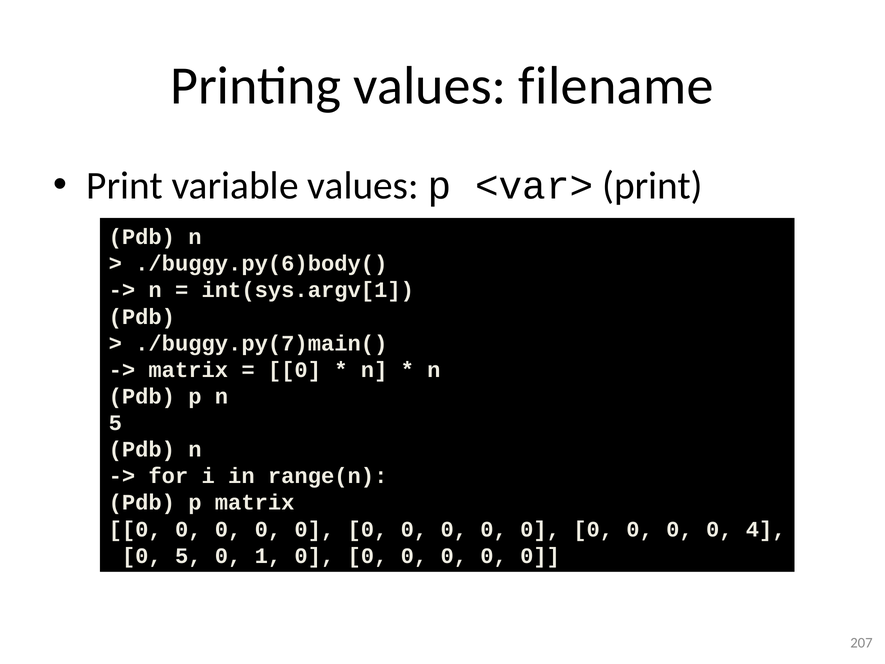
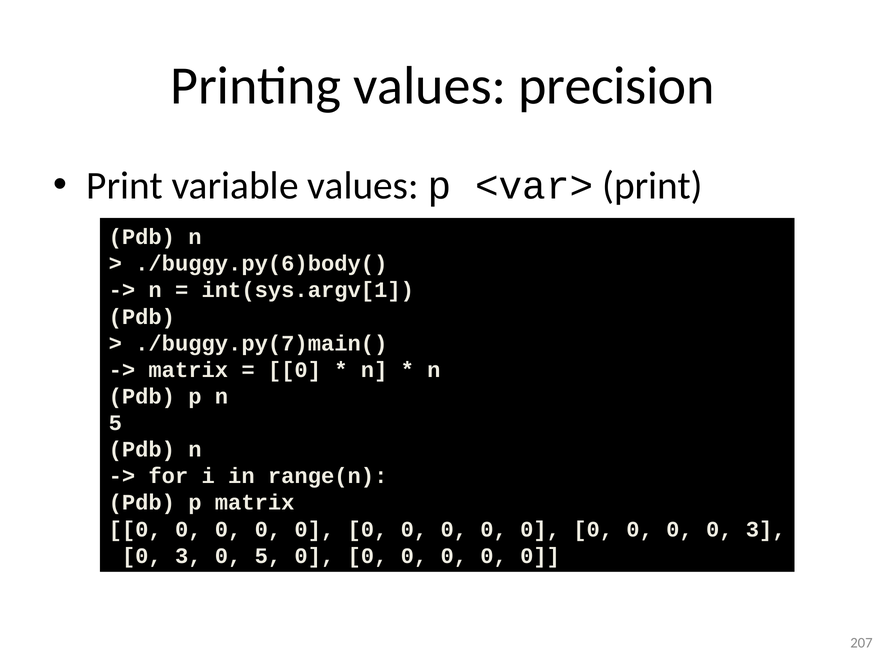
filename: filename -> precision (616, 86)
0 0 4: 4 -> 3 (766, 529)
5: 5 -> 3 (188, 556)
0 1: 1 -> 5 (268, 556)
